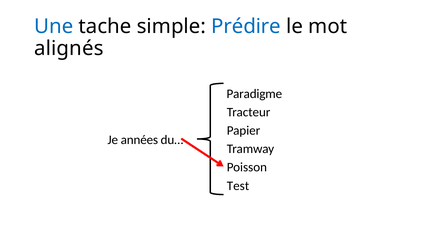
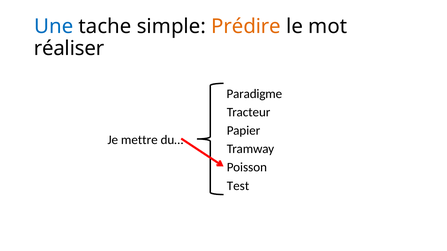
Prédire colour: blue -> orange (246, 26)
alignés: alignés -> réaliser (69, 49)
années: années -> mettre (139, 140)
